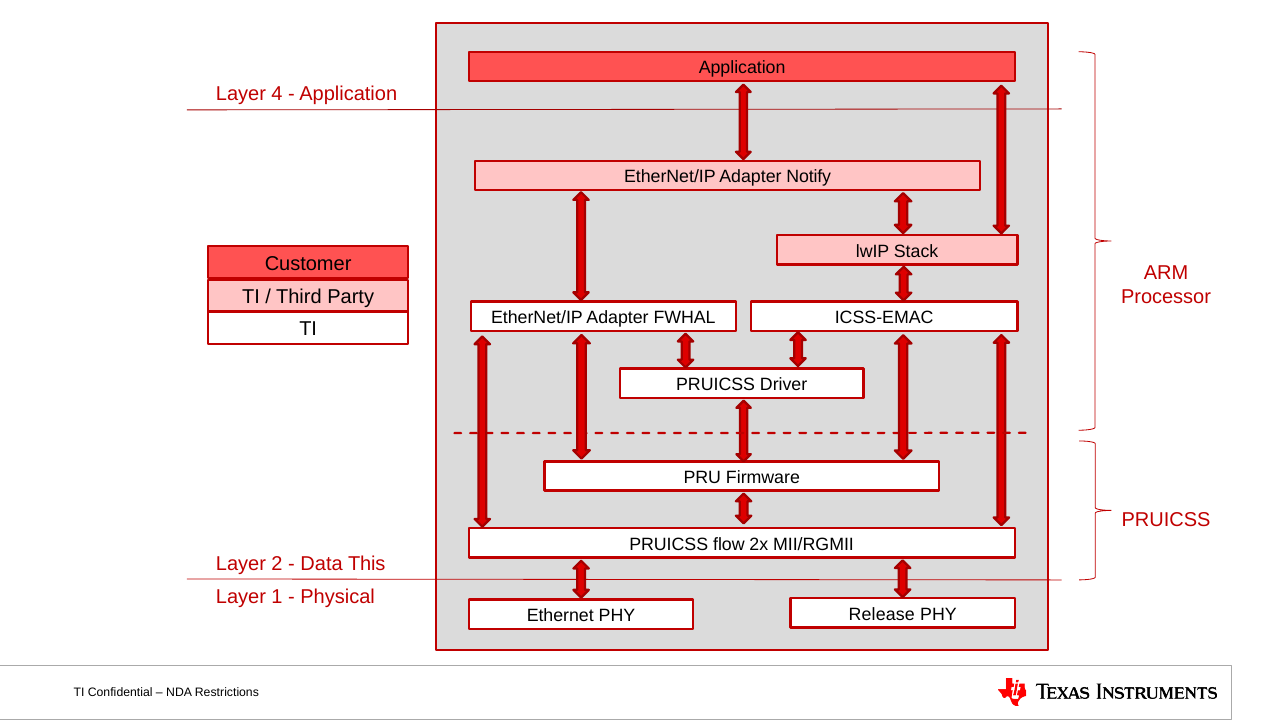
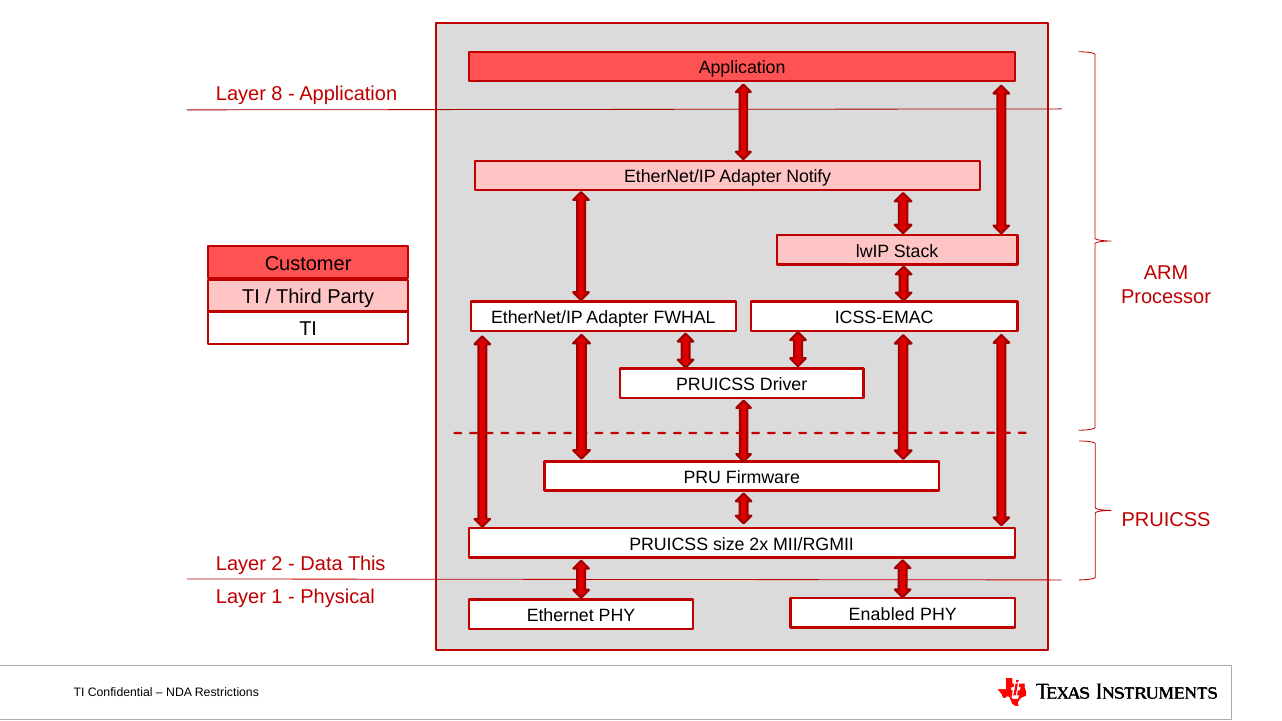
4: 4 -> 8 (277, 94)
flow: flow -> size (729, 544)
Release: Release -> Enabled (882, 614)
